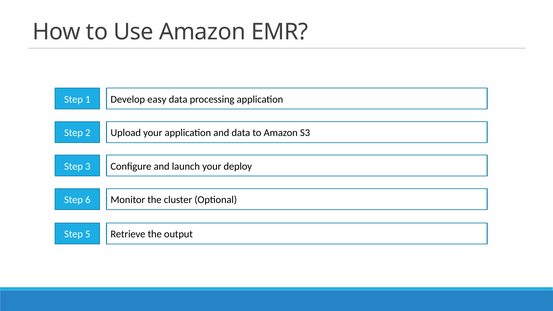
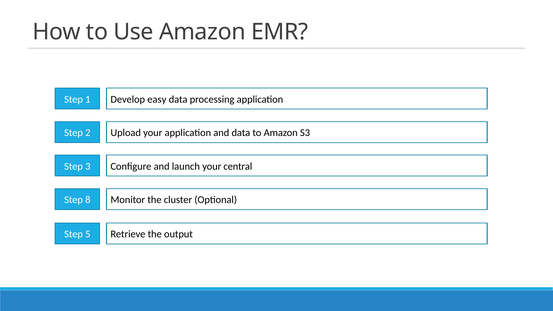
deploy: deploy -> central (238, 166)
6: 6 -> 8 (88, 200)
